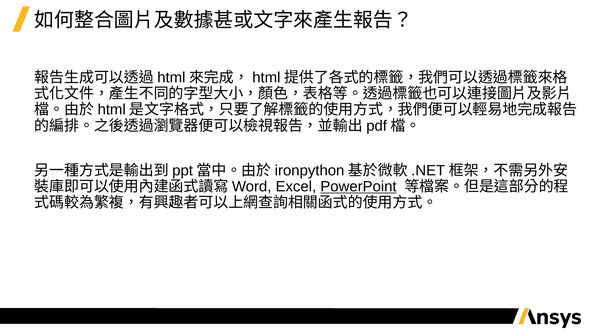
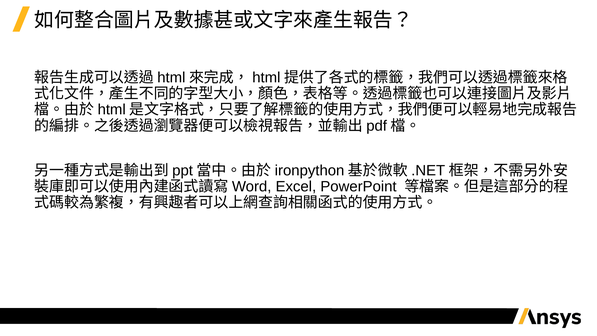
PowerPoint underline: present -> none (358, 186)
